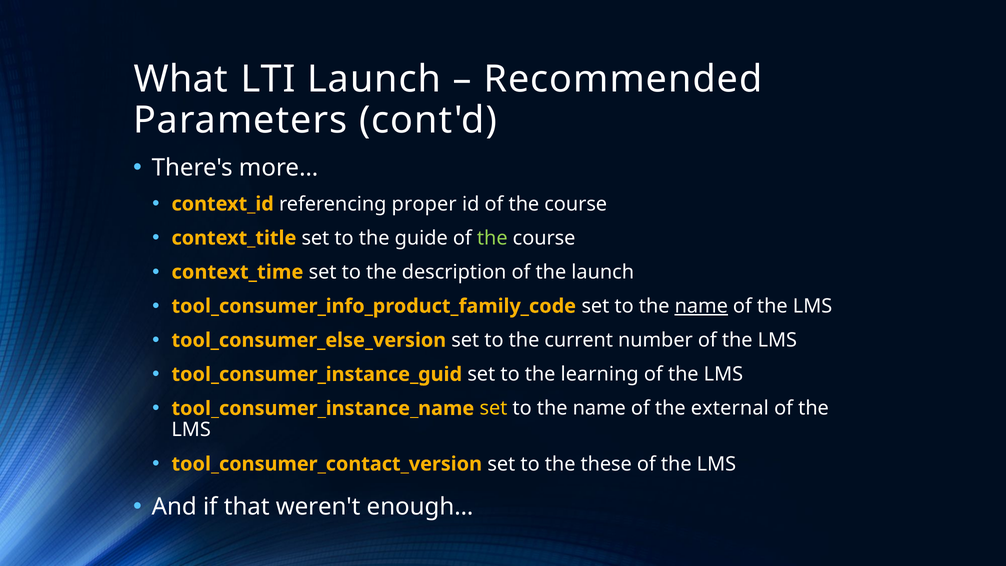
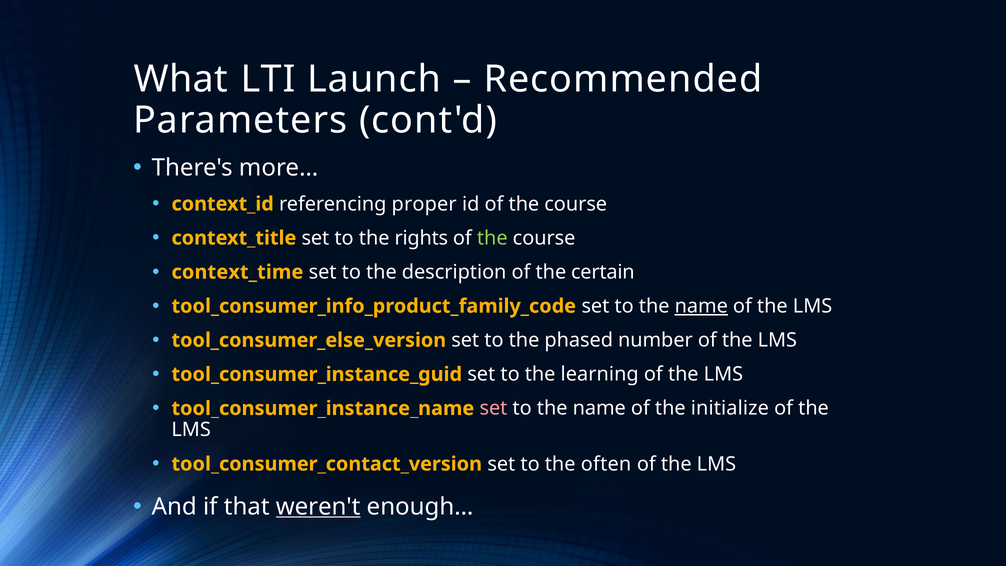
guide: guide -> rights (421, 238)
the launch: launch -> certain (603, 272)
current: current -> phased (579, 340)
set colour: yellow -> pink (493, 408)
external: external -> initialize (730, 408)
these: these -> often (606, 464)
weren't underline: none -> present (318, 507)
